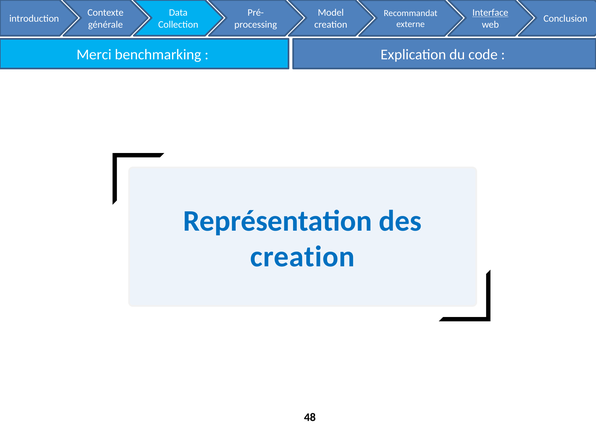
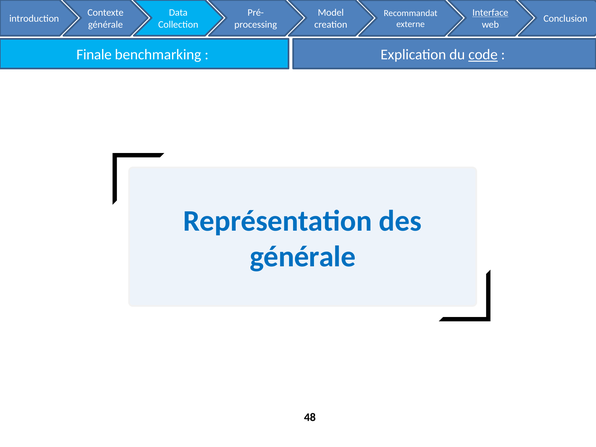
Merci: Merci -> Finale (94, 55)
code underline: none -> present (483, 55)
creation: creation -> générale (303, 257)
